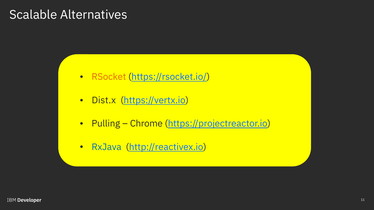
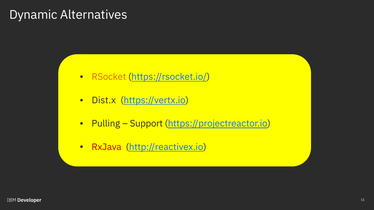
Scalable: Scalable -> Dynamic (33, 15)
Chrome: Chrome -> Support (146, 124)
RxJava colour: blue -> red (107, 147)
